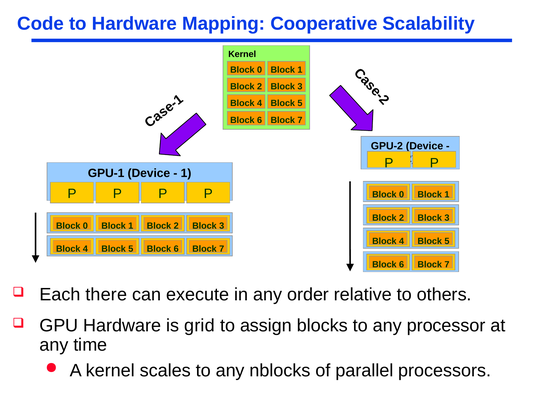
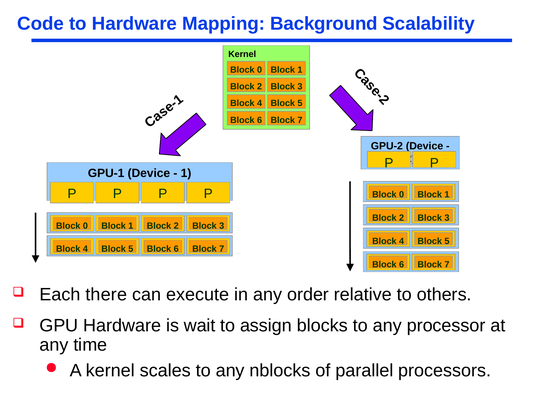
Cooperative: Cooperative -> Background (324, 24)
grid: grid -> wait (200, 326)
